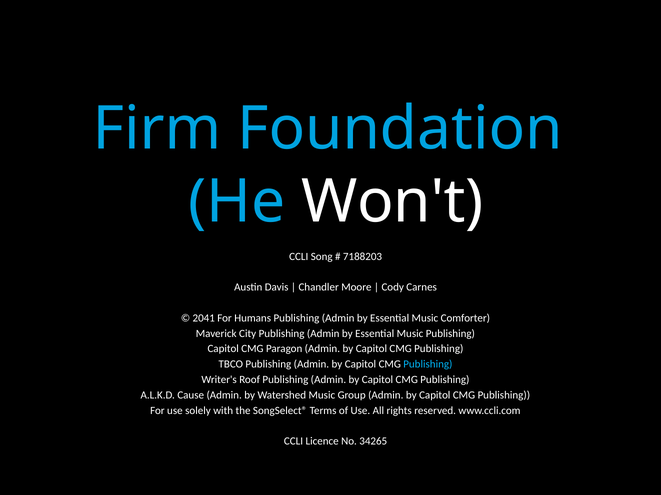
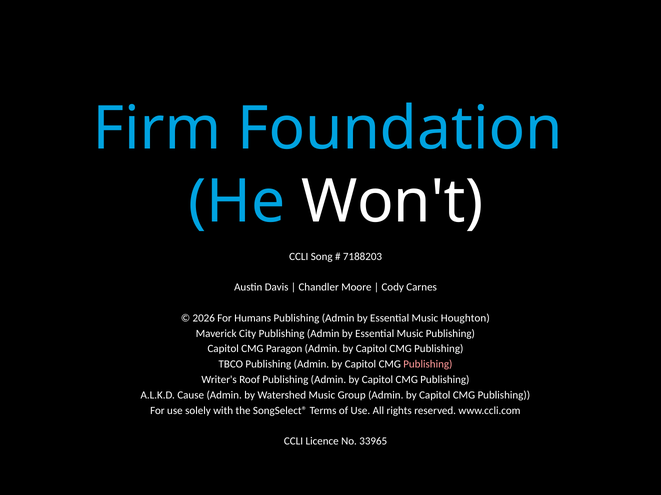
2041: 2041 -> 2026 (204, 319)
Comforter: Comforter -> Houghton (465, 319)
Publishing colour: light blue -> pink (428, 365)
34265: 34265 -> 33965 (373, 442)
